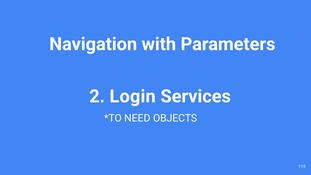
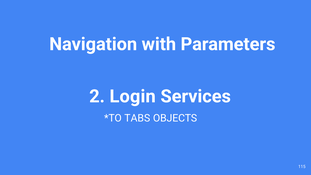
NEED: NEED -> TABS (137, 118)
